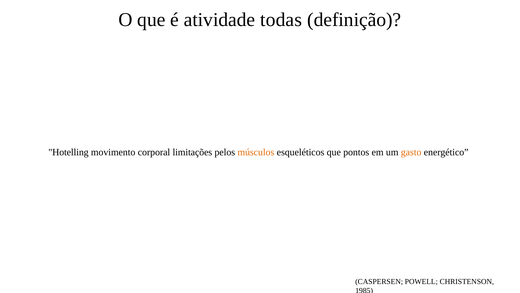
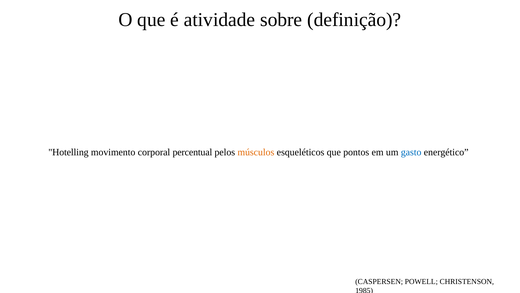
todas: todas -> sobre (281, 20)
limitações: limitações -> percentual (192, 152)
gasto colour: orange -> blue (411, 152)
